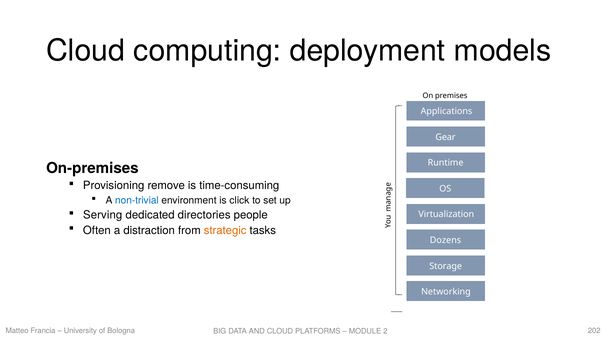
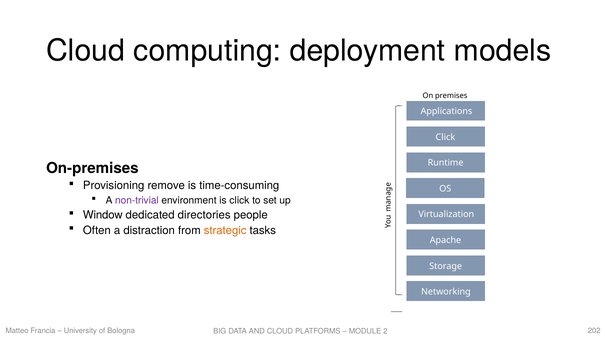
Gear: Gear -> Click (445, 137)
non-trivial colour: blue -> purple (137, 201)
Serving: Serving -> Window (103, 215)
Dozens: Dozens -> Apache (446, 240)
